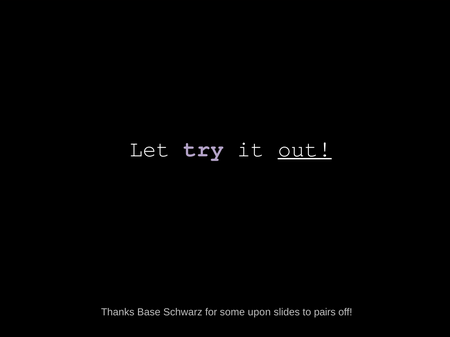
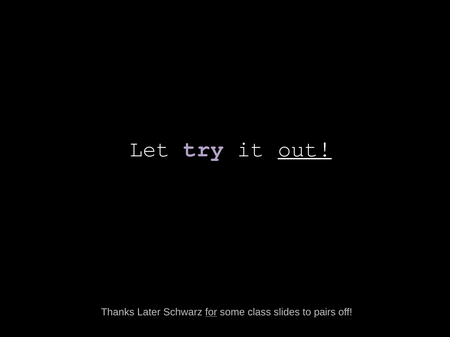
Base: Base -> Later (149, 313)
for underline: none -> present (211, 313)
upon: upon -> class (259, 313)
